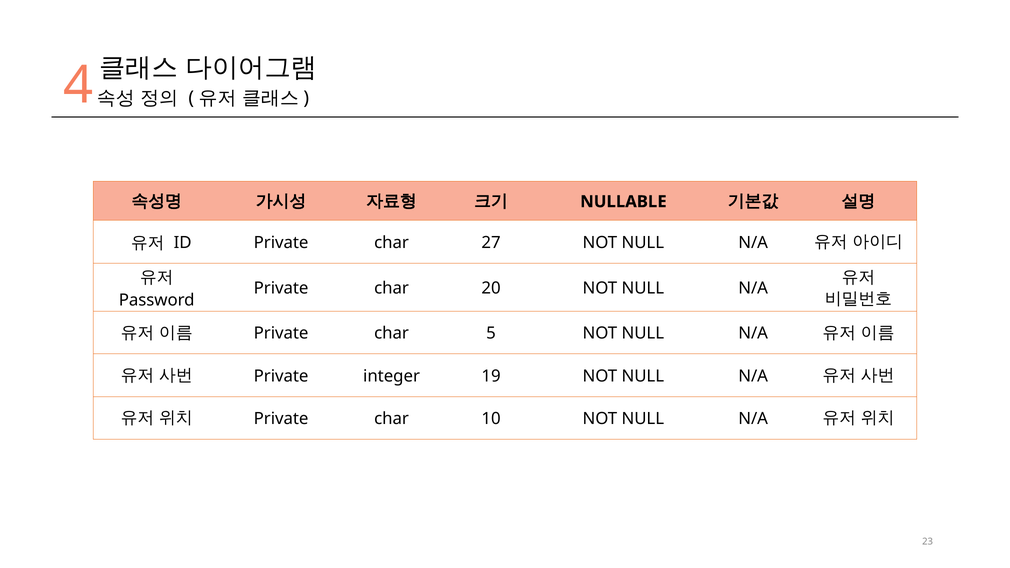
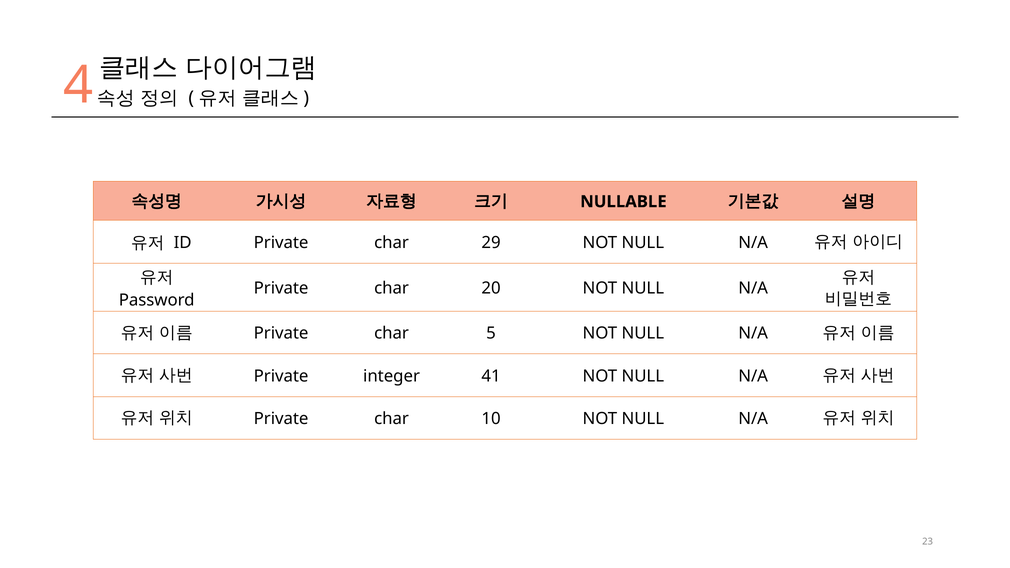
27: 27 -> 29 (491, 243)
19: 19 -> 41 (491, 376)
